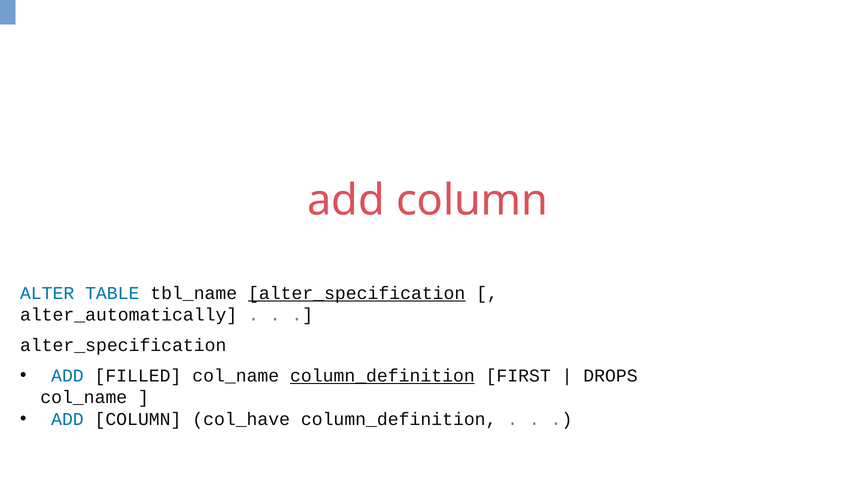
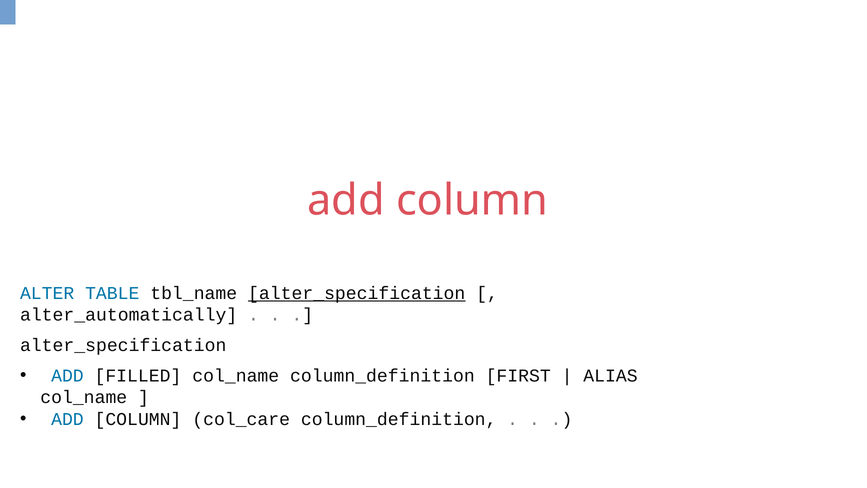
column_definition underline: present -> none (382, 375)
DROPS: DROPS -> ALIAS (610, 375)
col_have: col_have -> col_care (241, 419)
